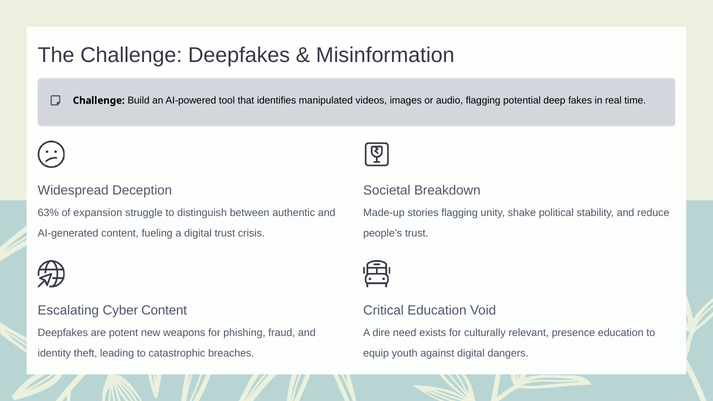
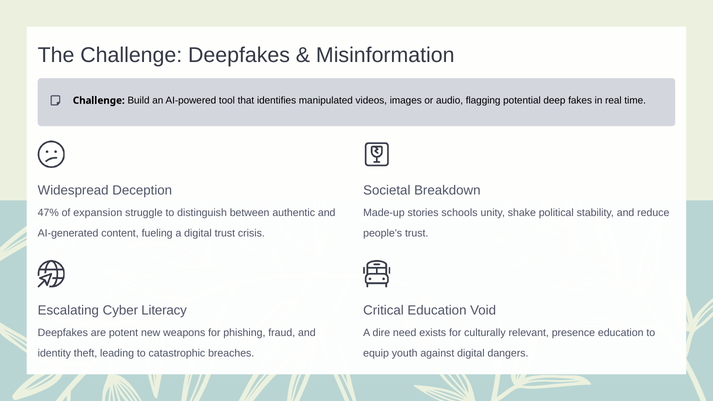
63%: 63% -> 47% (48, 213)
stories flagging: flagging -> schools (460, 213)
Cyber Content: Content -> Literacy (164, 310)
